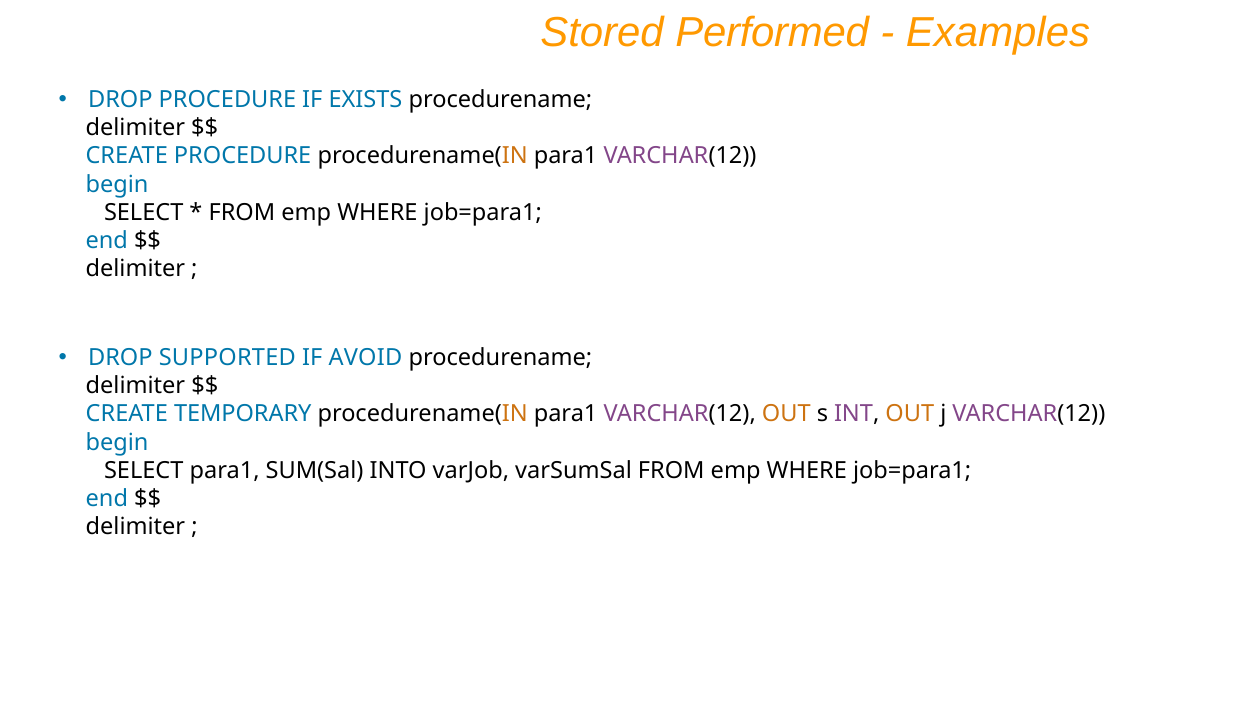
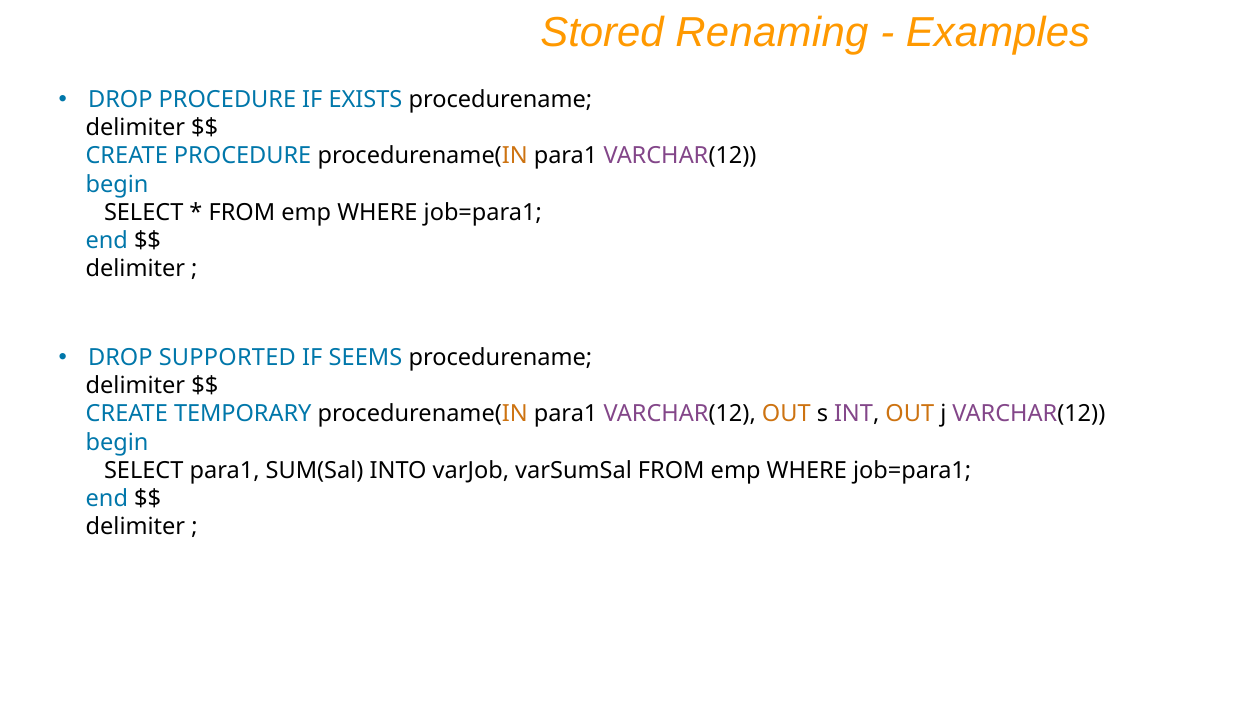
Performed: Performed -> Renaming (772, 33)
AVOID: AVOID -> SEEMS (365, 358)
